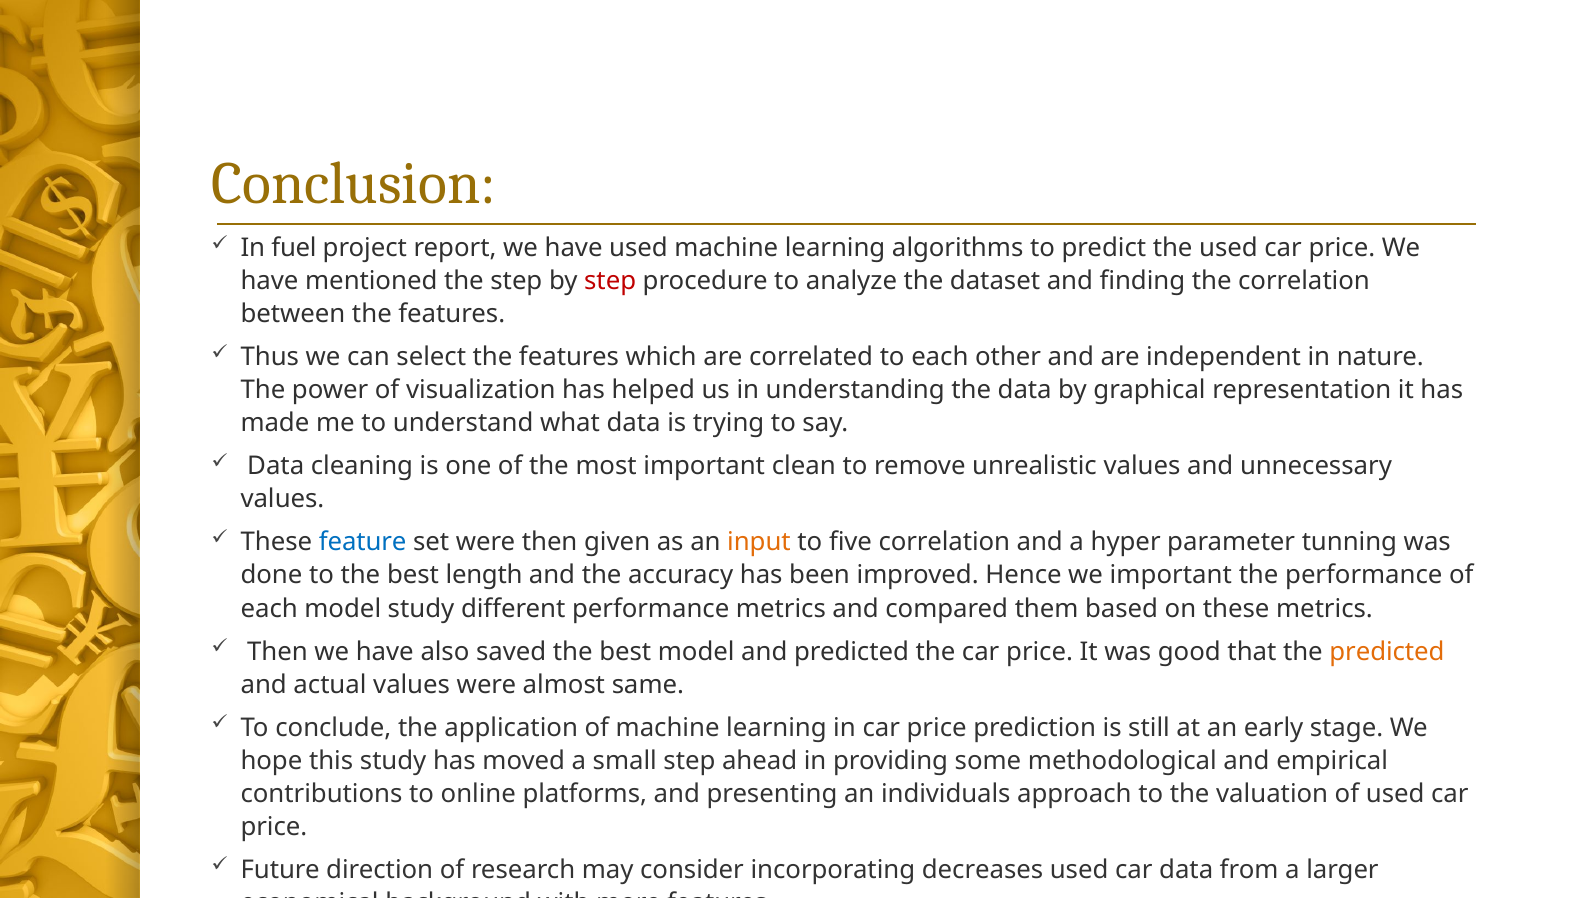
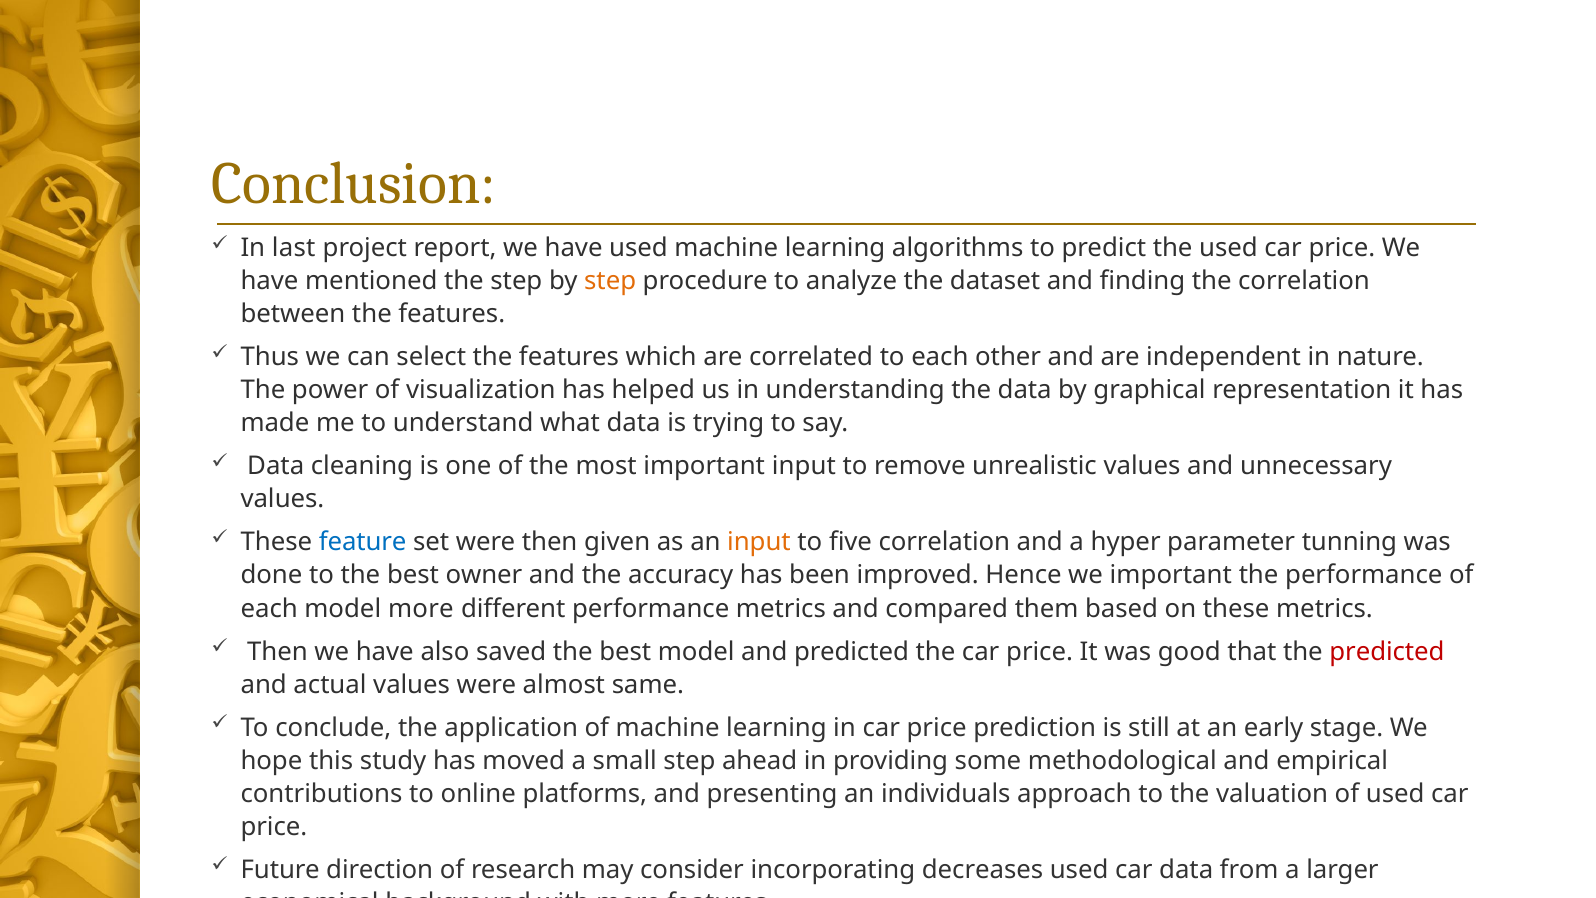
fuel: fuel -> last (294, 248)
step colour: red -> orange (610, 281)
important clean: clean -> input (804, 466)
length: length -> owner (484, 575)
model study: study -> more (421, 608)
predicted colour: orange -> red (1387, 652)
